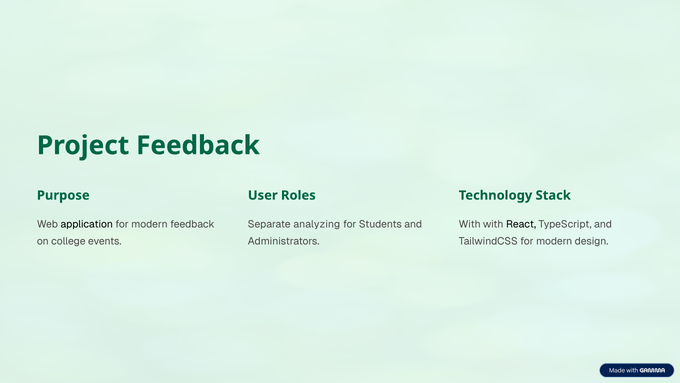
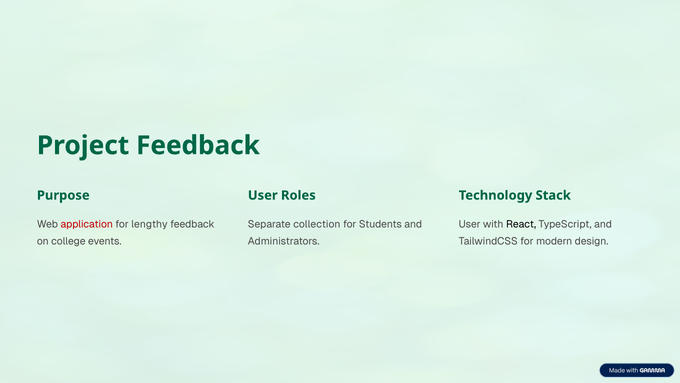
application colour: black -> red (87, 224)
modern: modern -> lengthy (149, 224)
analyzing: analyzing -> collection (317, 224)
With: With -> User (470, 224)
